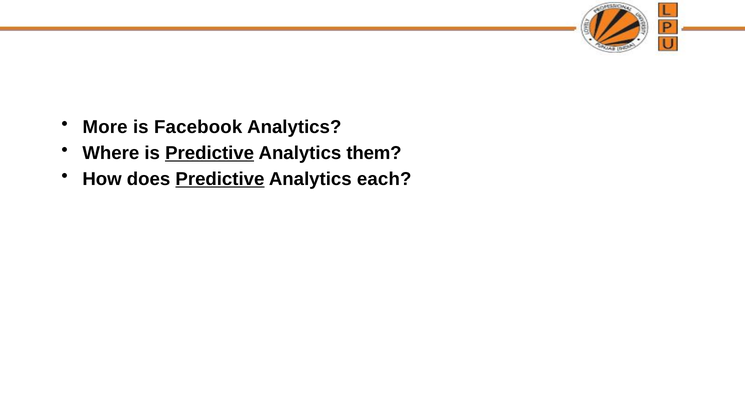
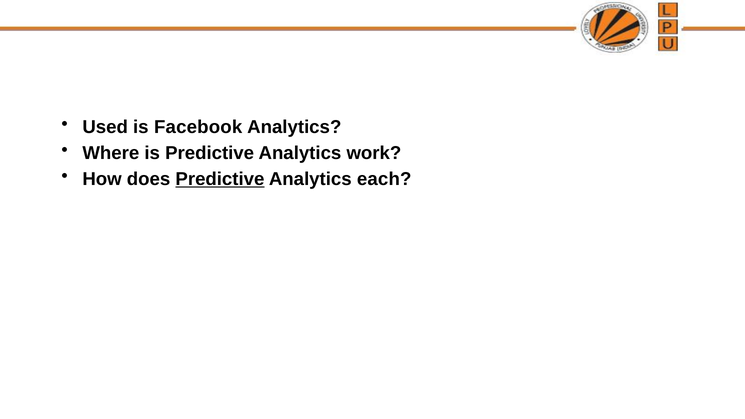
More: More -> Used (105, 127)
Predictive underline: present -> none (210, 153)
them: them -> work (374, 153)
